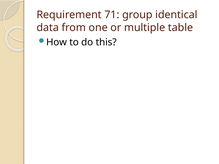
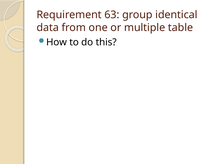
71: 71 -> 63 (112, 15)
